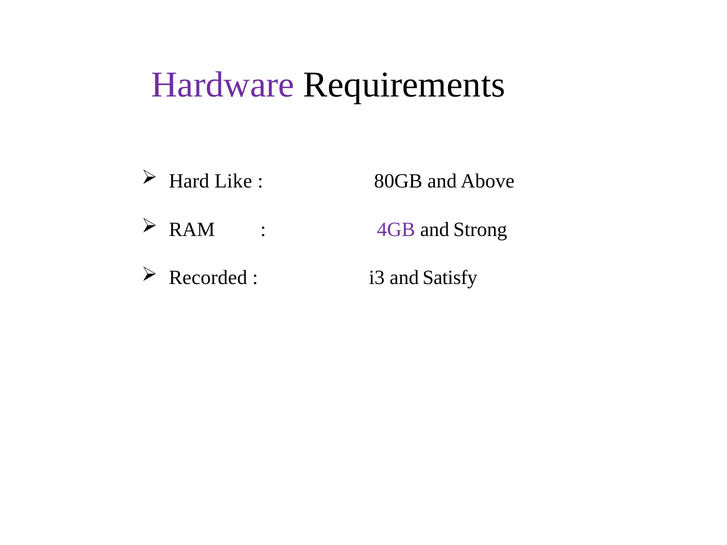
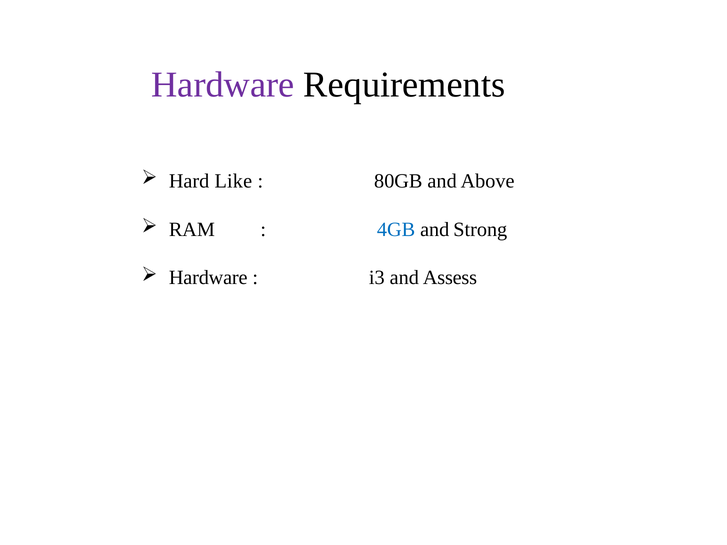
4GB colour: purple -> blue (396, 229)
Recorded: Recorded -> Hardware (208, 278)
Satisfy: Satisfy -> Assess (450, 278)
